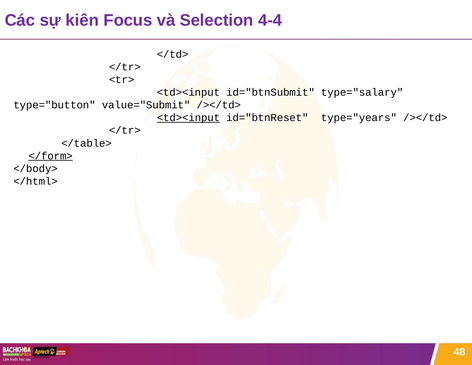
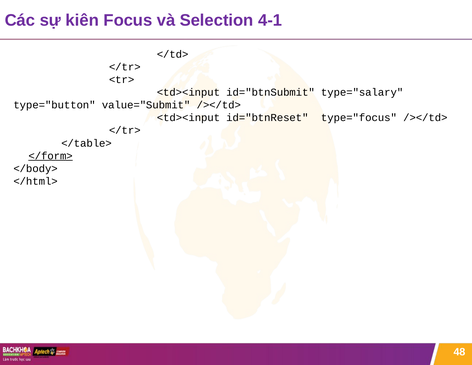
4-4: 4-4 -> 4-1 (270, 20)
<td><input underline: present -> none (188, 118)
type="years: type="years -> type="focus (359, 118)
